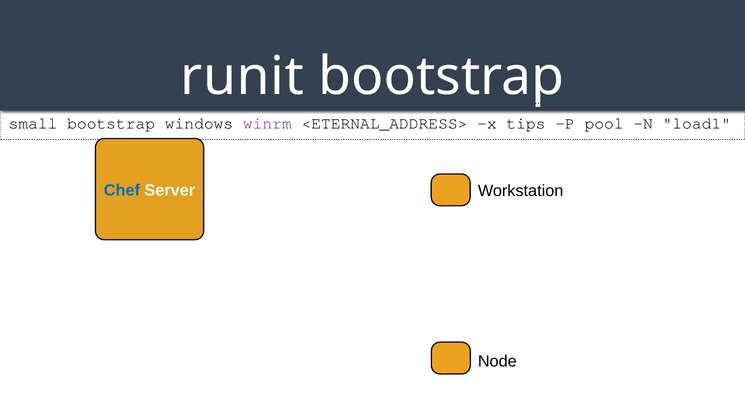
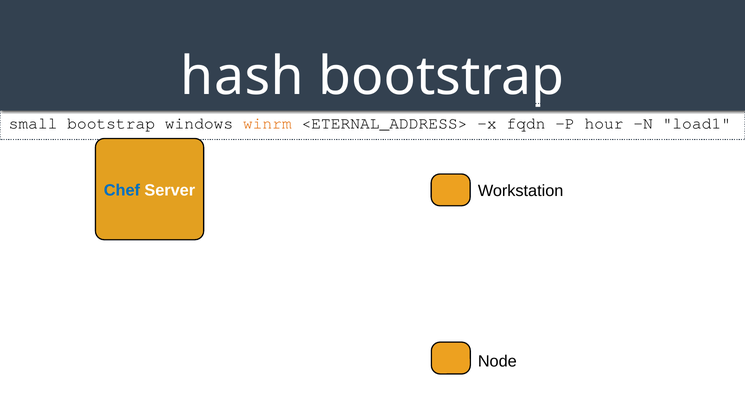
runit: runit -> hash (242, 77)
winrm colour: purple -> orange (267, 123)
tips: tips -> fqdn (526, 123)
pool: pool -> hour (604, 123)
